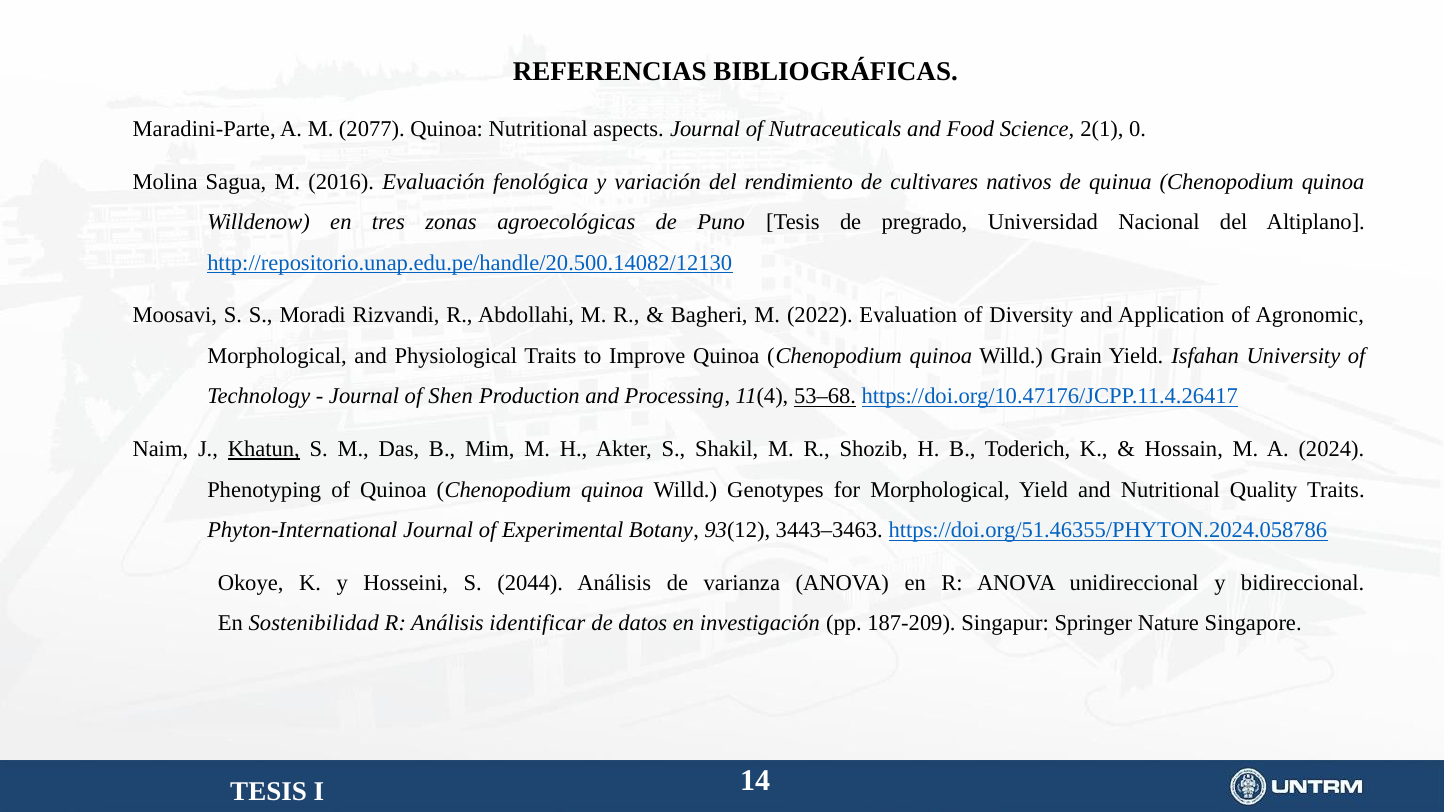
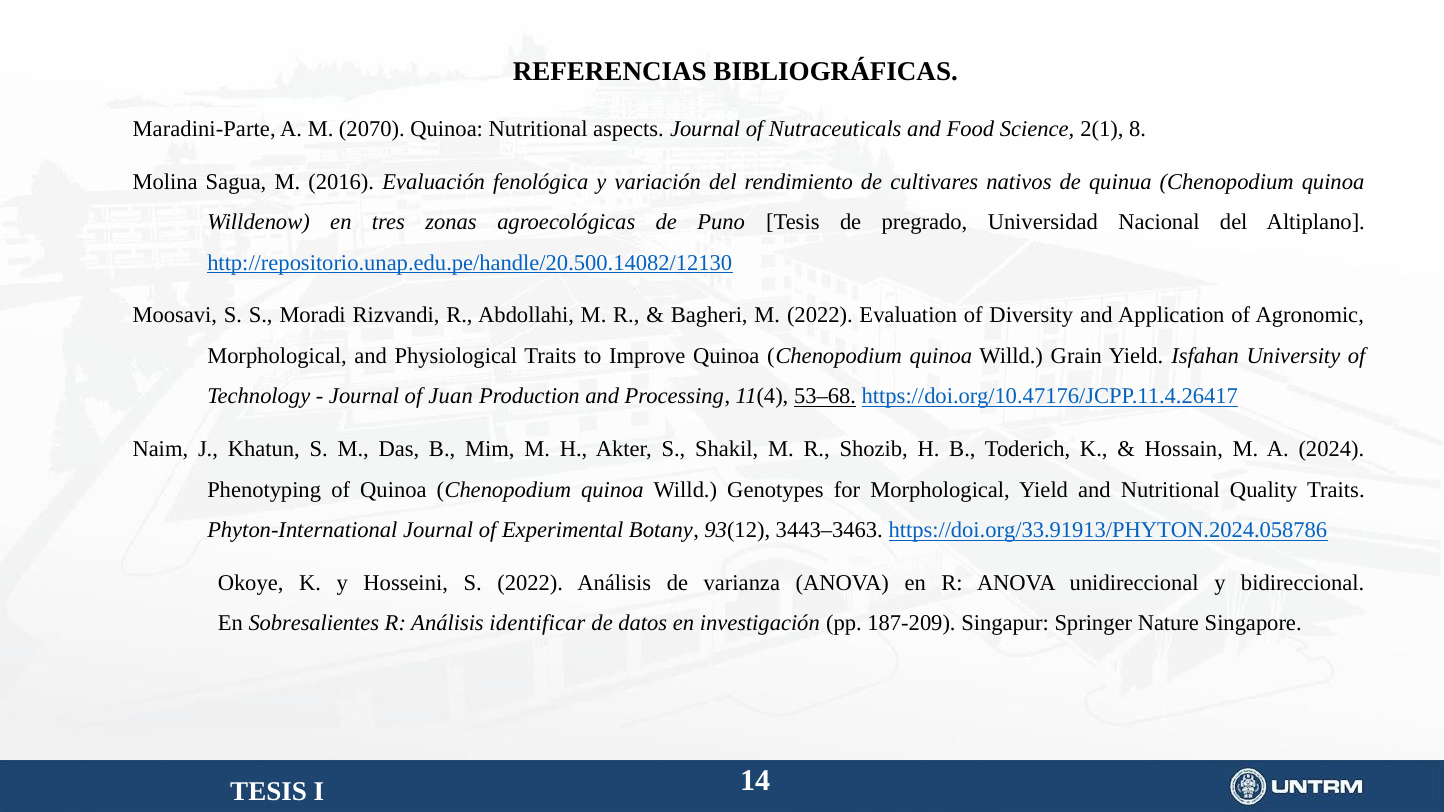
2077: 2077 -> 2070 (372, 129)
0: 0 -> 8 (1138, 129)
Shen: Shen -> Juan (451, 397)
Khatun underline: present -> none (264, 449)
https://doi.org/51.46355/PHYTON.2024.058786: https://doi.org/51.46355/PHYTON.2024.058786 -> https://doi.org/33.91913/PHYTON.2024.058786 (1108, 530)
S 2044: 2044 -> 2022 (530, 583)
Sostenibilidad: Sostenibilidad -> Sobresalientes (314, 624)
